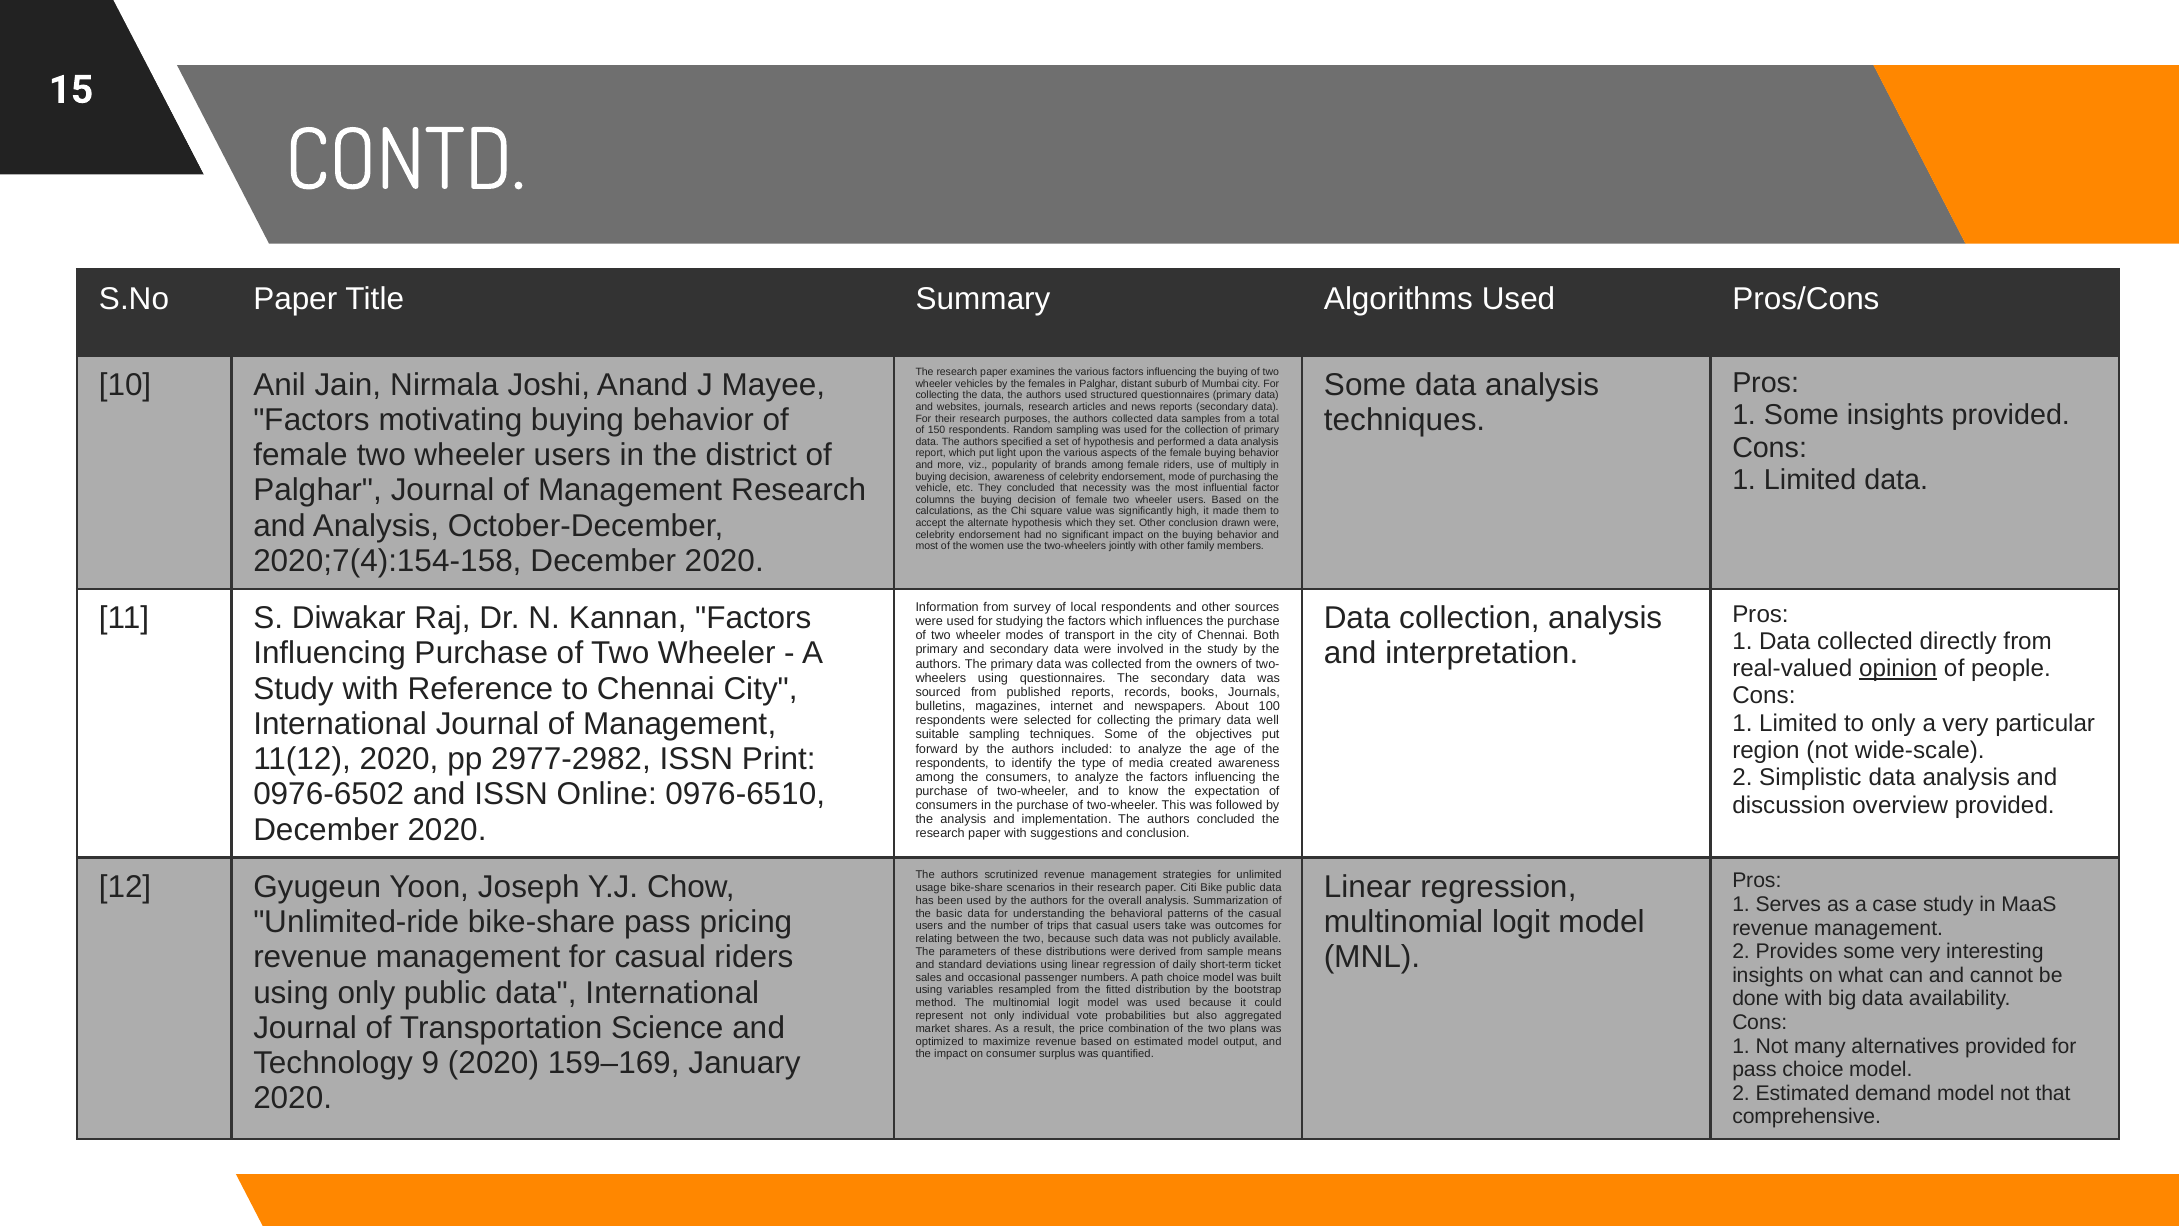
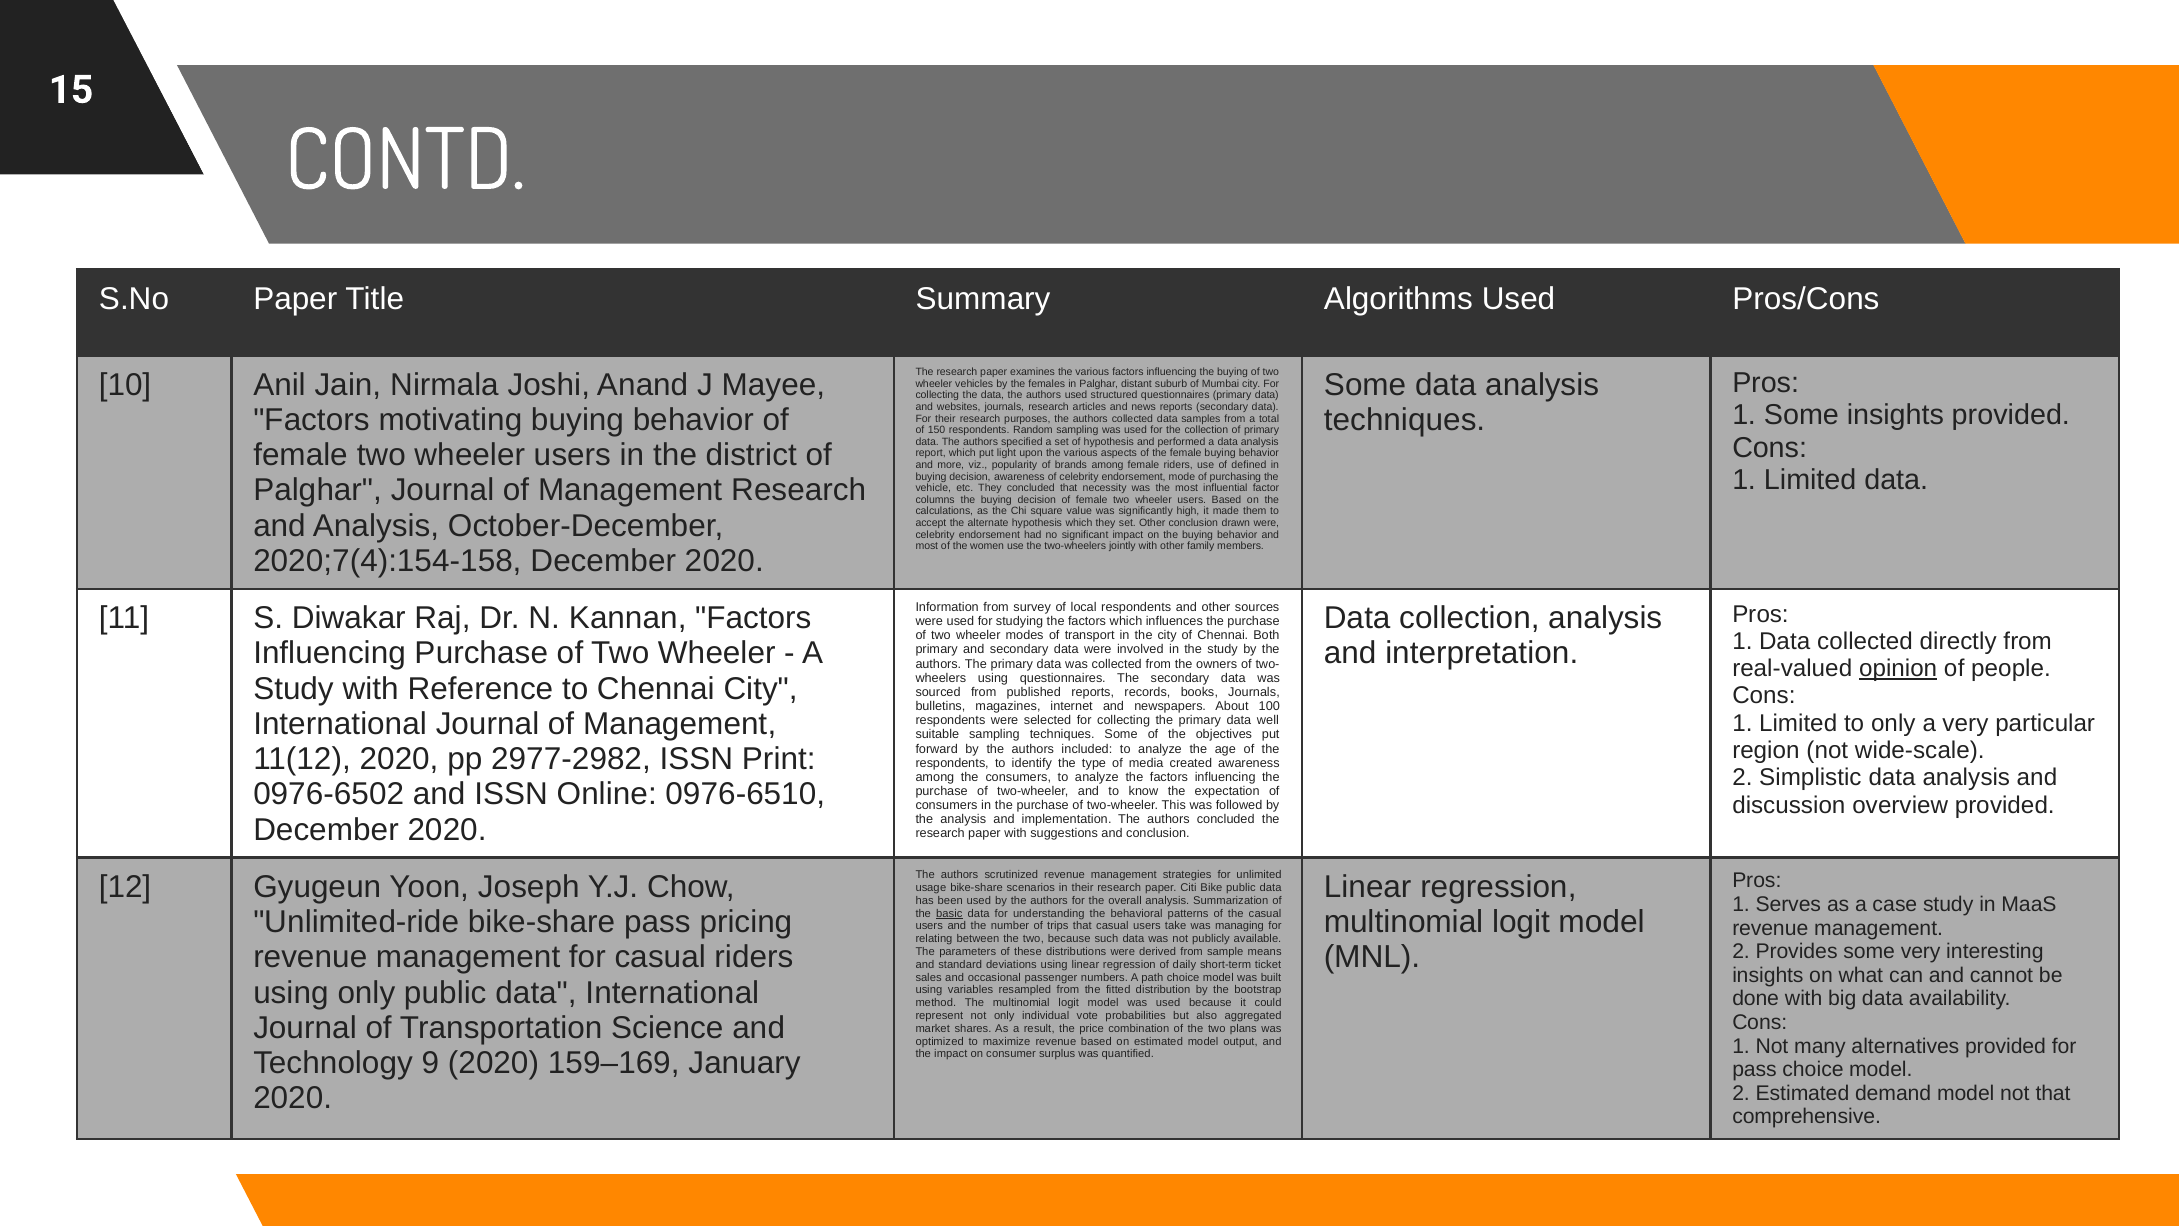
multiply: multiply -> defined (1249, 465)
basic underline: none -> present (949, 913)
outcomes: outcomes -> managing (1239, 926)
